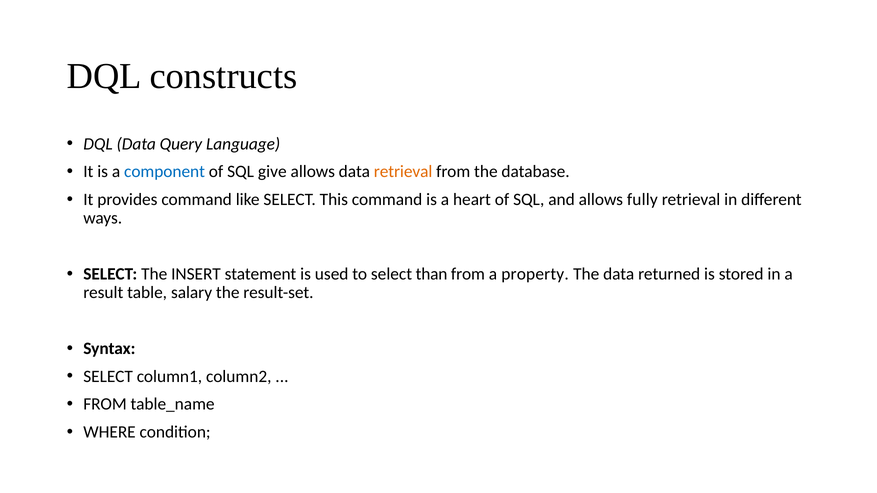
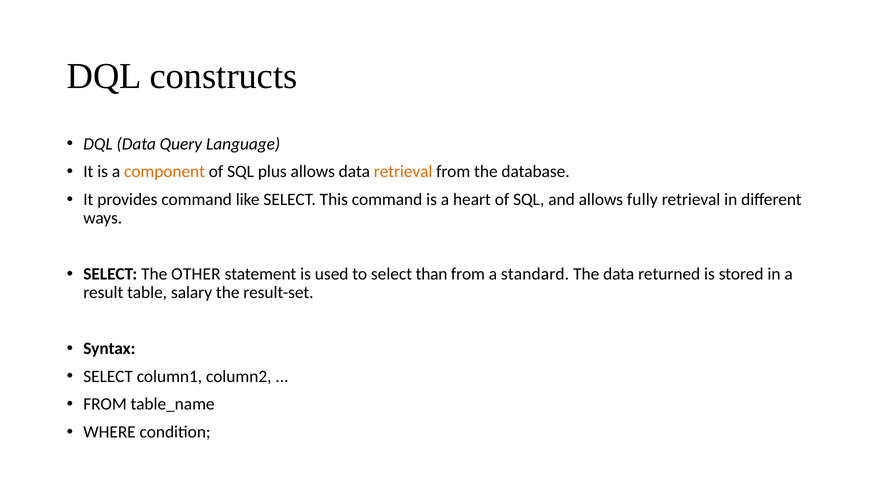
component colour: blue -> orange (165, 172)
give: give -> plus (272, 172)
INSERT: INSERT -> OTHER (196, 274)
property: property -> standard (535, 274)
